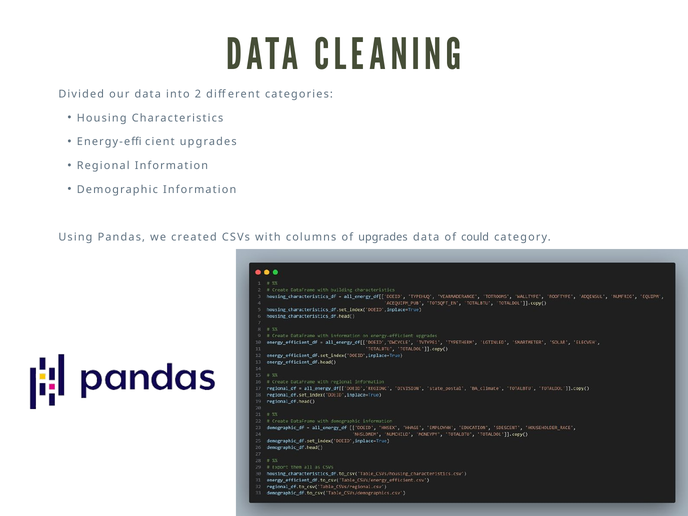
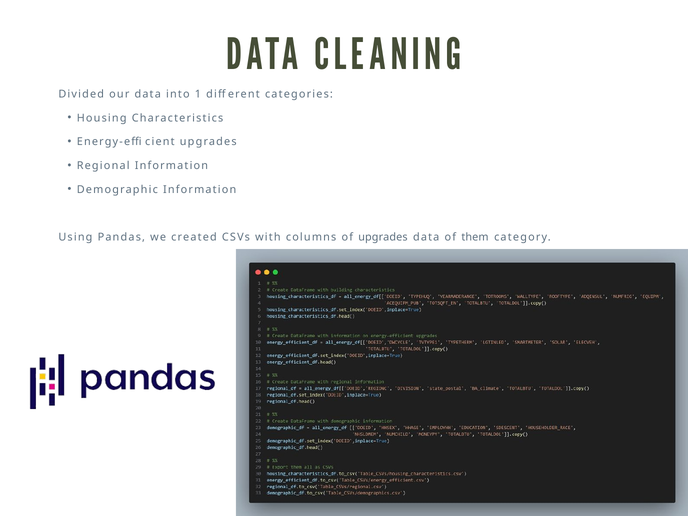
2: 2 -> 1 (198, 94)
could: could -> them (475, 237)
